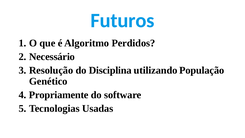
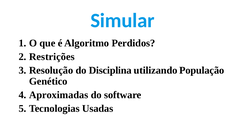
Futuros: Futuros -> Simular (122, 21)
Necessário: Necessário -> Restrições (52, 57)
Propriamente: Propriamente -> Aproximadas (59, 95)
